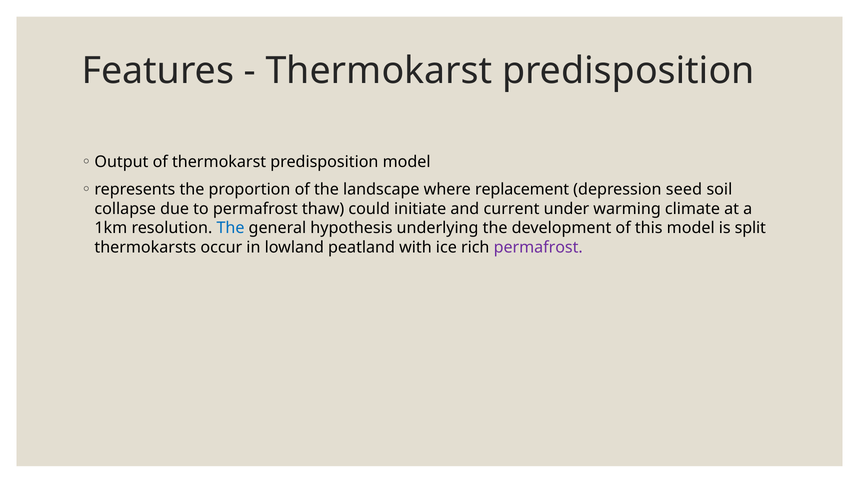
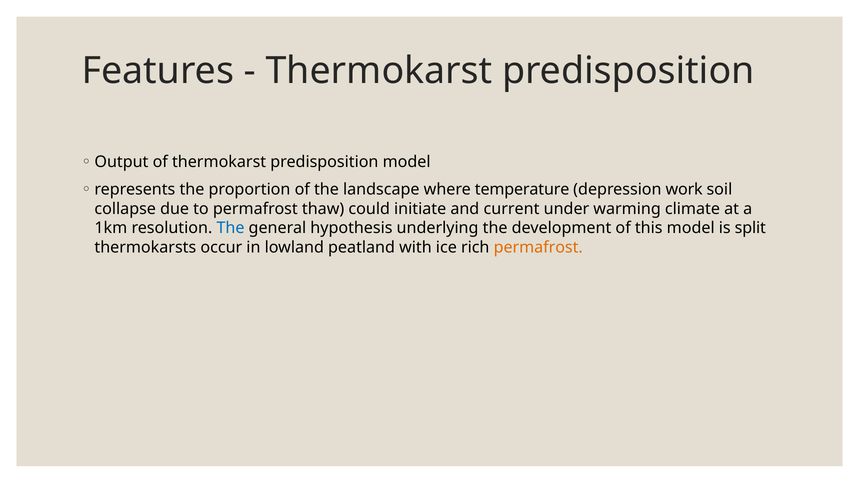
replacement: replacement -> temperature (522, 190)
seed: seed -> work (684, 190)
permafrost colour: purple -> orange (538, 248)
